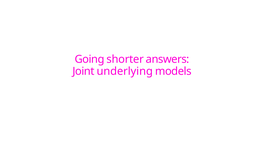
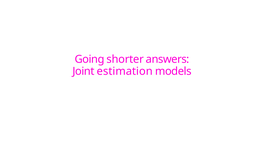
underlying: underlying -> estimation (125, 71)
